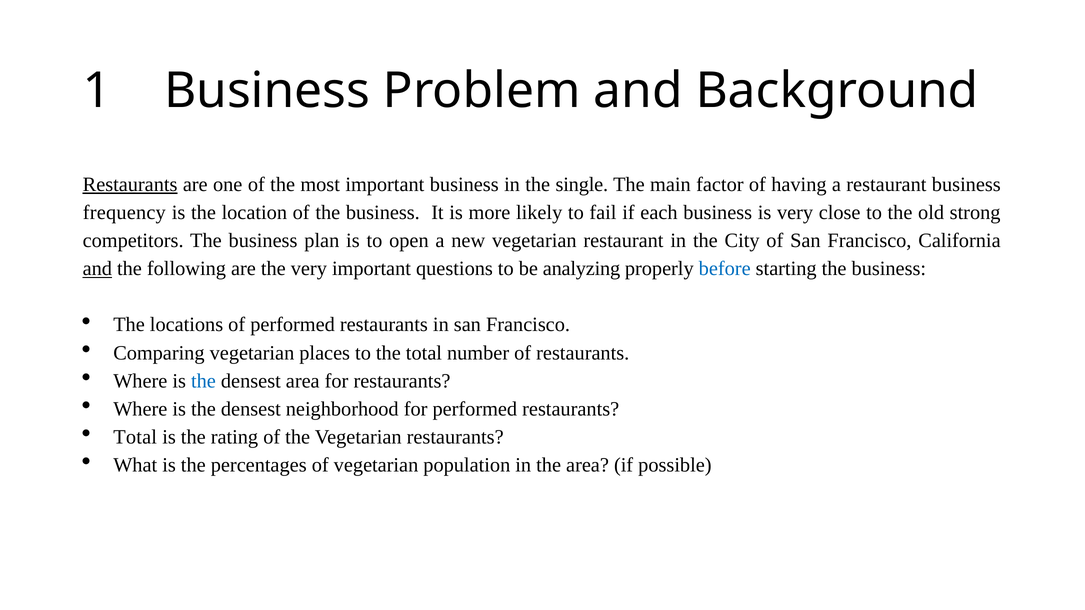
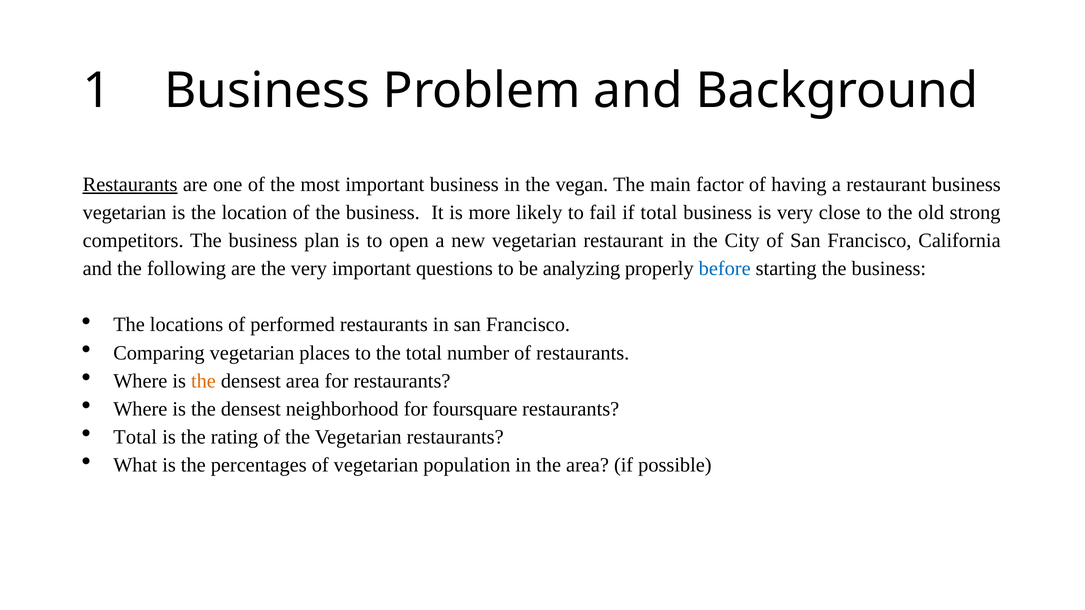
single: single -> vegan (582, 185)
frequency: frequency -> vegetarian (124, 213)
if each: each -> total (659, 213)
and underline: present -> none (97, 269)
the colour: blue -> orange (203, 381)
for performed: performed -> foursquare (475, 409)
